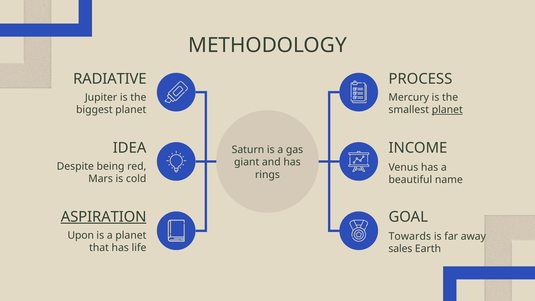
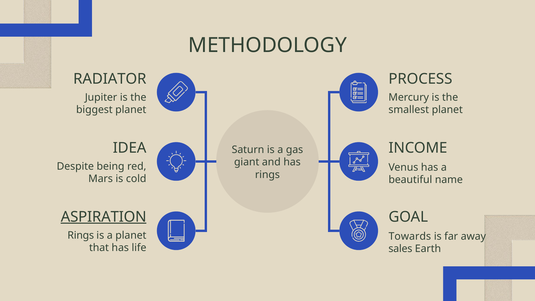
RADIATIVE: RADIATIVE -> RADIATOR (110, 79)
planet underline: present -> none (447, 110)
Upon: Upon -> Rings (81, 235)
